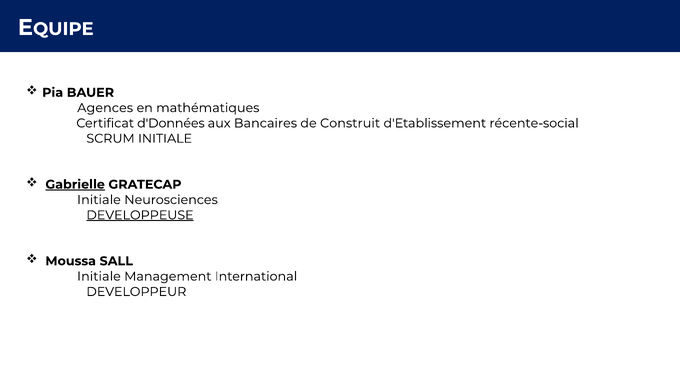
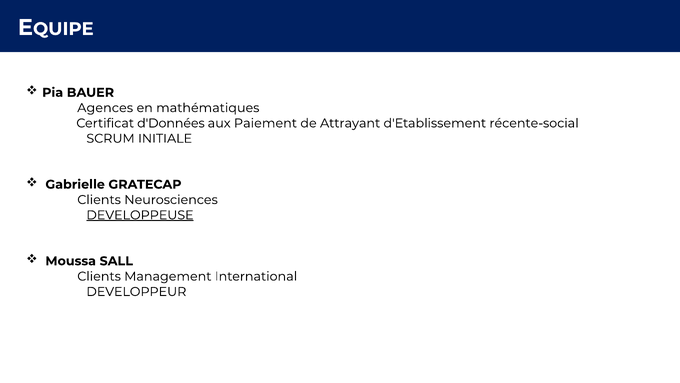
Bancaires: Bancaires -> Paiement (265, 123)
Construit: Construit -> Attrayant (350, 123)
Gabrielle underline: present -> none (75, 184)
Initiale: Initiale -> Clients (99, 200)
Initiale: Initiale -> Clients (99, 276)
